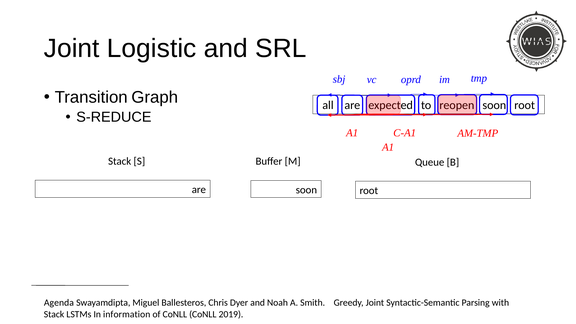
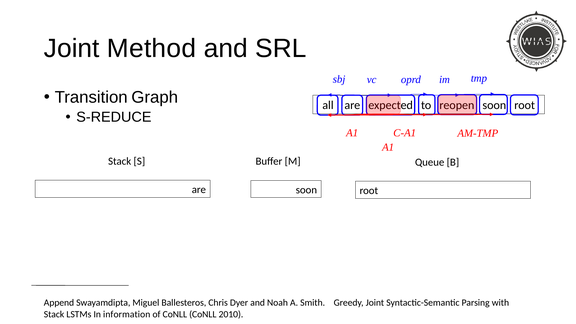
Logistic: Logistic -> Method (152, 48)
Agenda: Agenda -> Append (59, 303)
2019: 2019 -> 2010 (231, 314)
